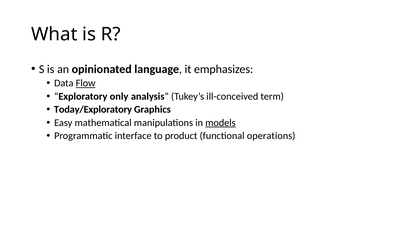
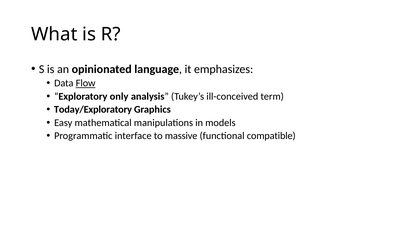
models underline: present -> none (220, 123)
product: product -> massive (181, 136)
operations: operations -> compatible (271, 136)
